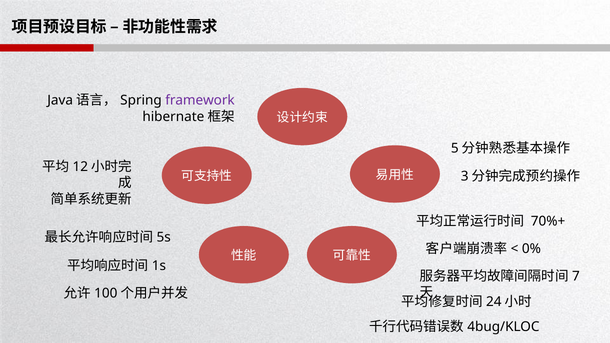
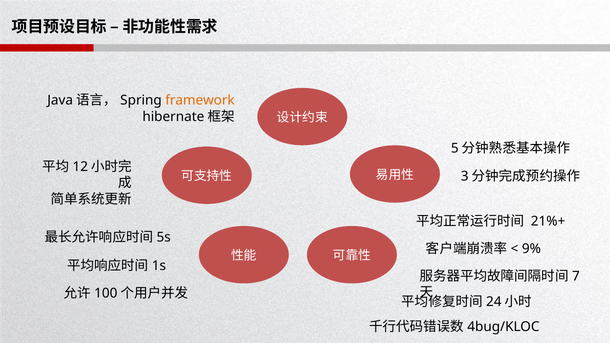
framework colour: purple -> orange (200, 101)
70%+: 70%+ -> 21%+ (548, 221)
0%: 0% -> 9% (531, 249)
